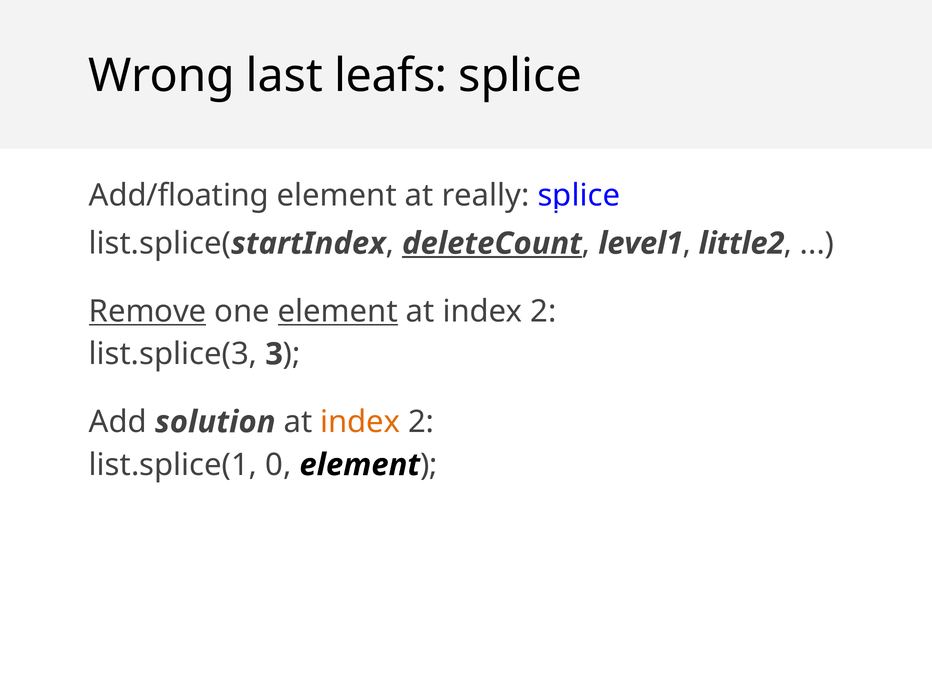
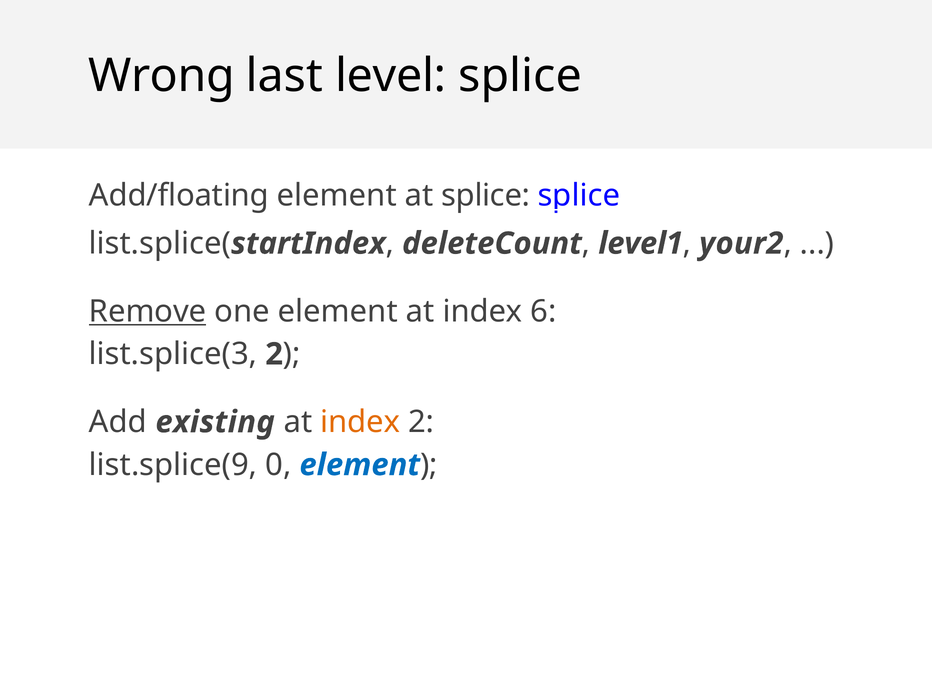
leafs: leafs -> level (391, 76)
at really: really -> splice (486, 195)
deleteCount underline: present -> none (492, 243)
little2: little2 -> your2 (741, 243)
element underline: present -> none (338, 311)
2: 2 -> 6 (543, 311)
list.splice(3 3: 3 -> 2 (274, 354)
solution: solution -> existing (215, 422)
list.splice(1: list.splice(1 -> list.splice(9 (173, 465)
element colour: black -> blue (360, 465)
